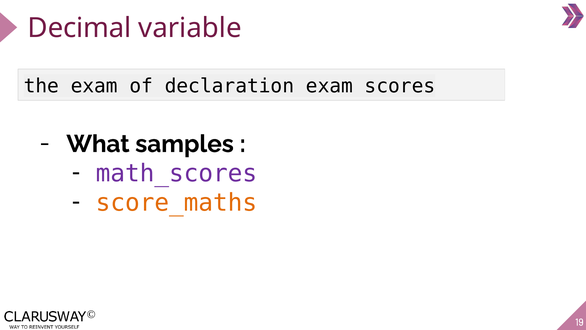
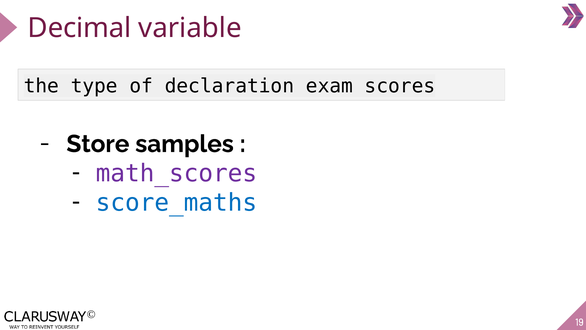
the exam: exam -> type (94, 86)
What: What -> Store (98, 144)
score_maths colour: orange -> blue (176, 202)
